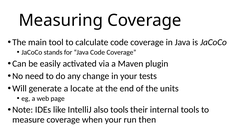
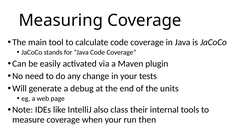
locate: locate -> debug (82, 89)
also tools: tools -> class (119, 110)
